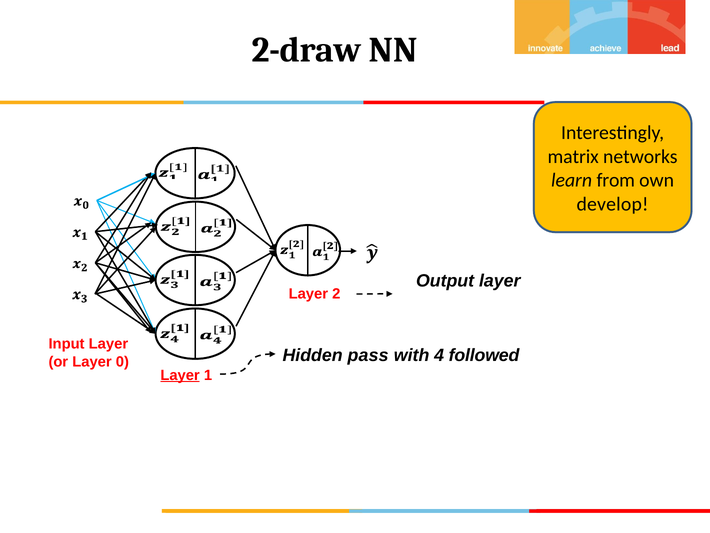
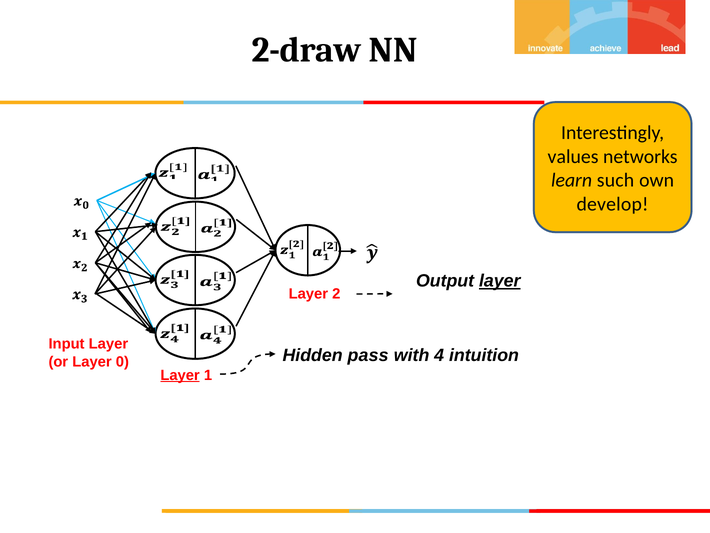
matrix: matrix -> values (573, 156)
from: from -> such (616, 180)
layer underline: none -> present (500, 281)
followed: followed -> intuition (484, 355)
